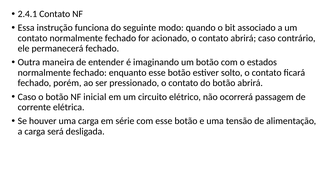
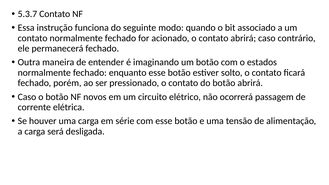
2.4.1: 2.4.1 -> 5.3.7 (27, 14)
inicial: inicial -> novos (95, 97)
